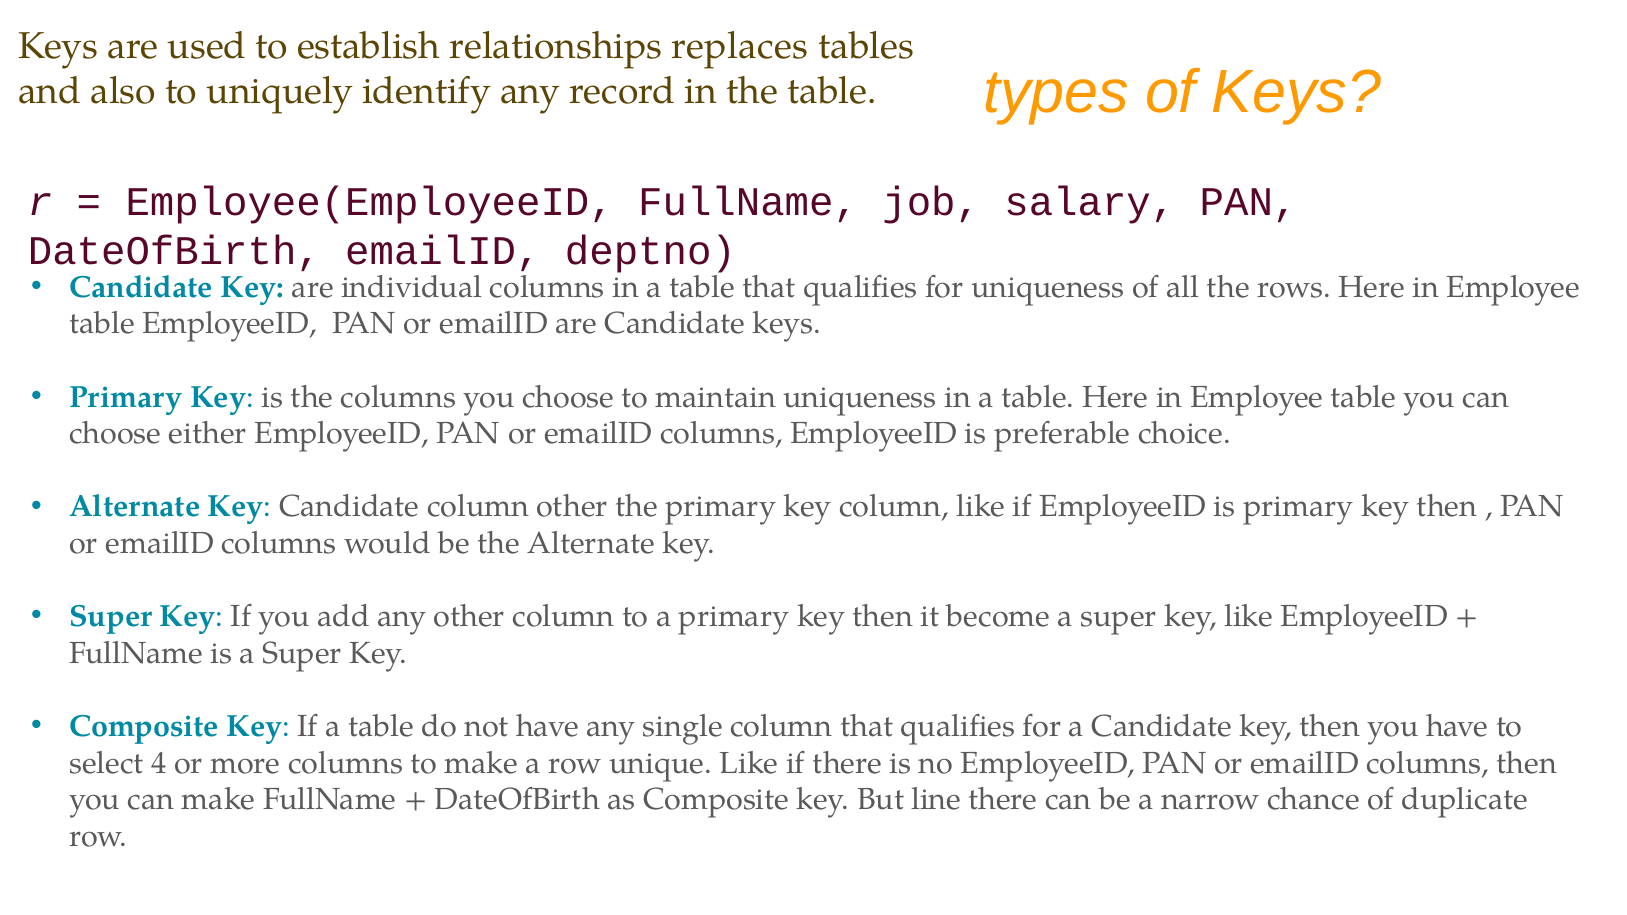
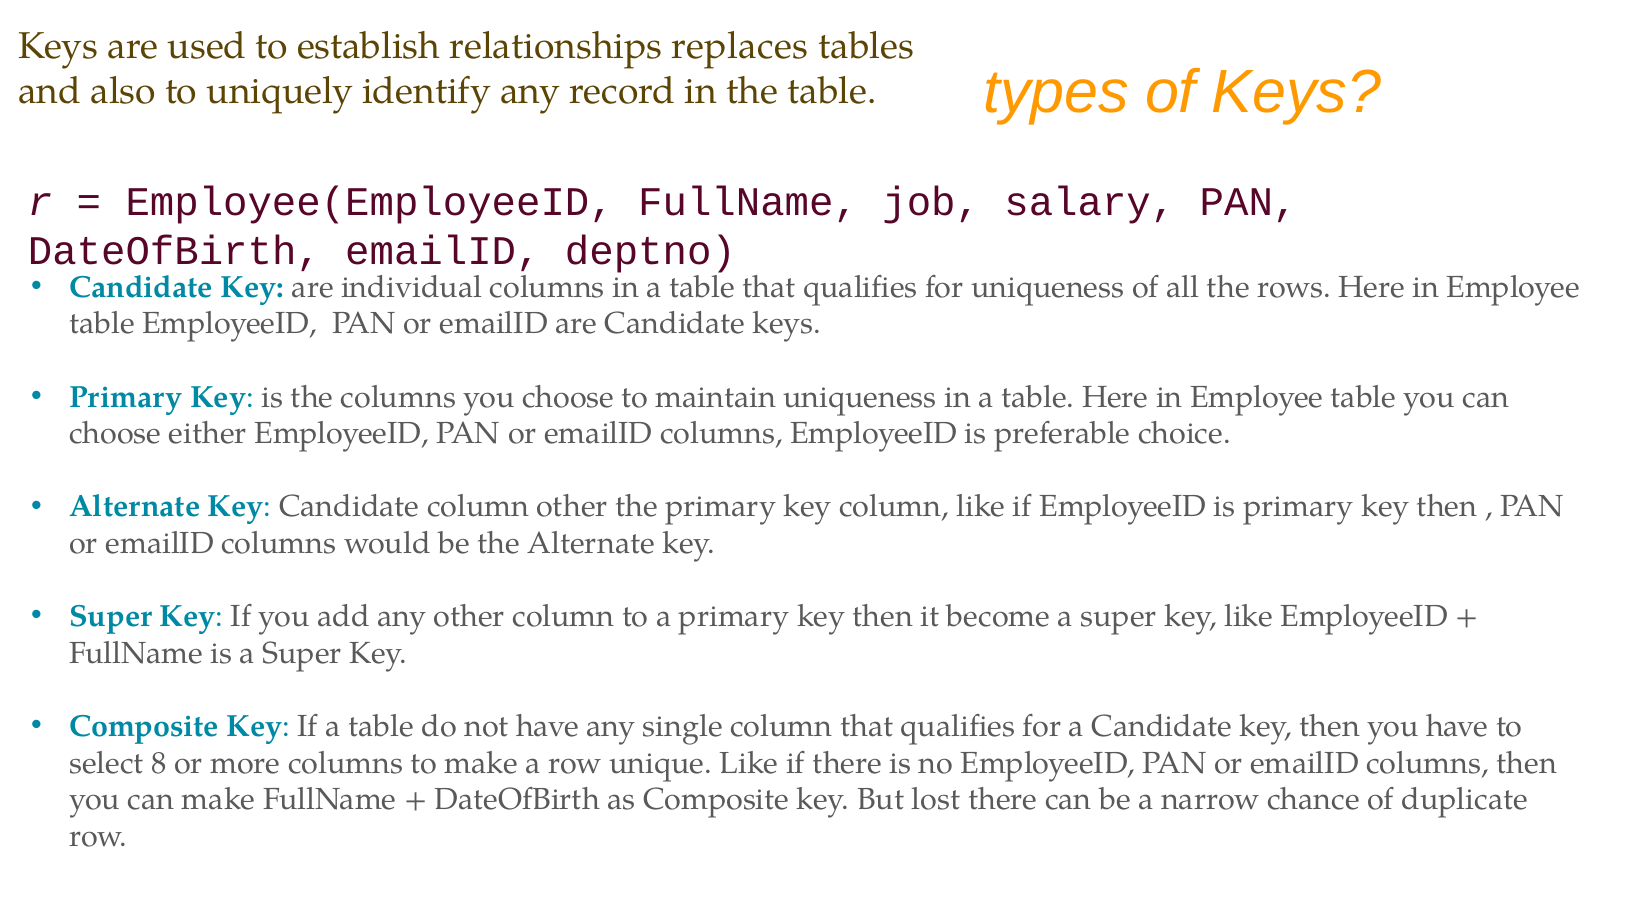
4: 4 -> 8 (159, 763)
line: line -> lost (936, 800)
